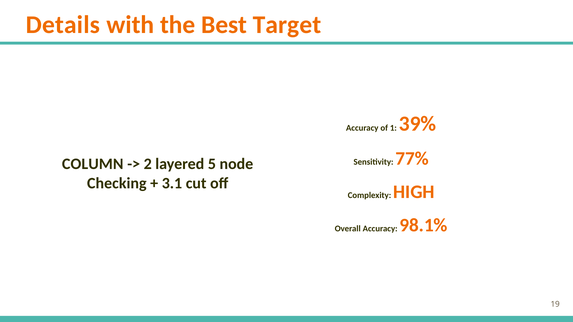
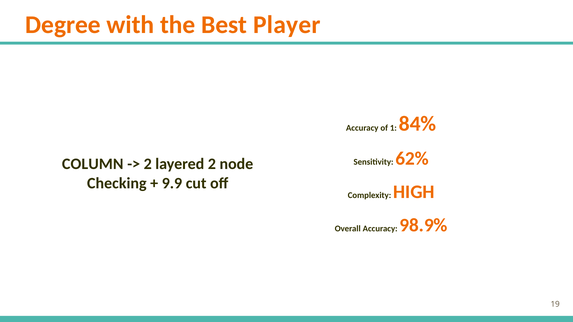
Details: Details -> Degree (63, 25)
Target: Target -> Player (287, 25)
39%: 39% -> 84% (418, 124)
layered 5: 5 -> 2 (212, 164)
77%: 77% -> 62% (412, 159)
3.1: 3.1 -> 9.9 (172, 183)
98.1%: 98.1% -> 98.9% (424, 225)
